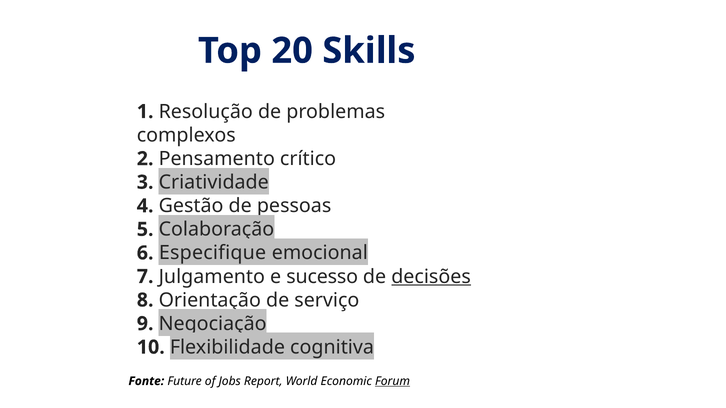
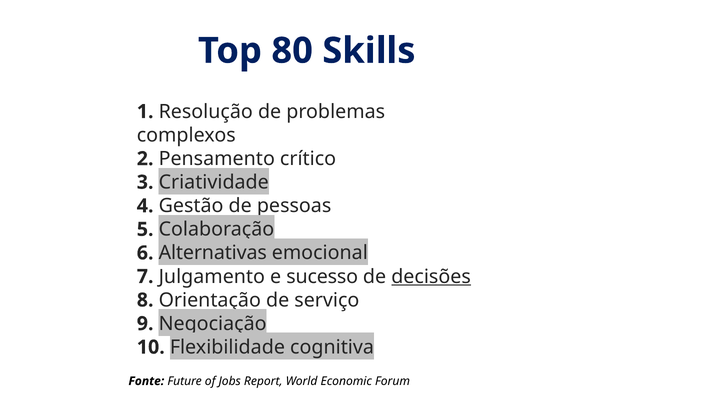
20: 20 -> 80 (292, 51)
Especifique: Especifique -> Alternativas (213, 253)
Forum underline: present -> none (393, 381)
